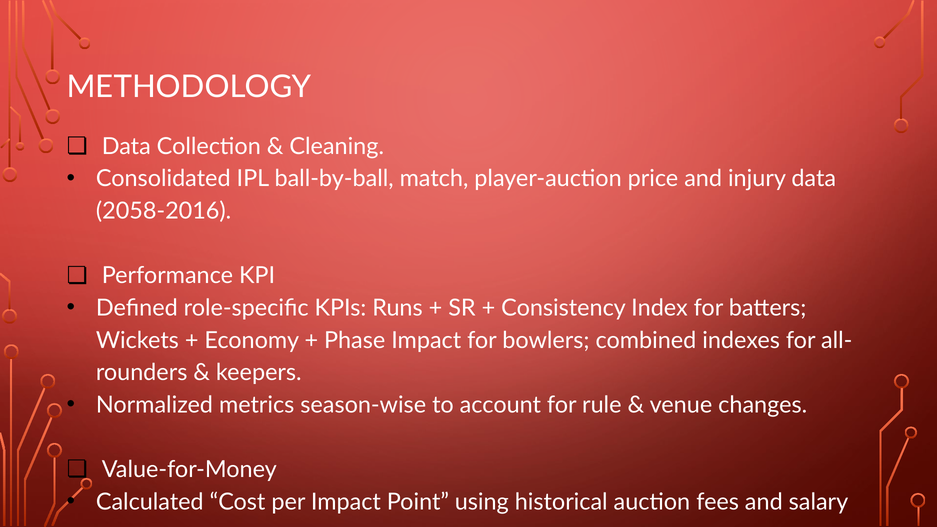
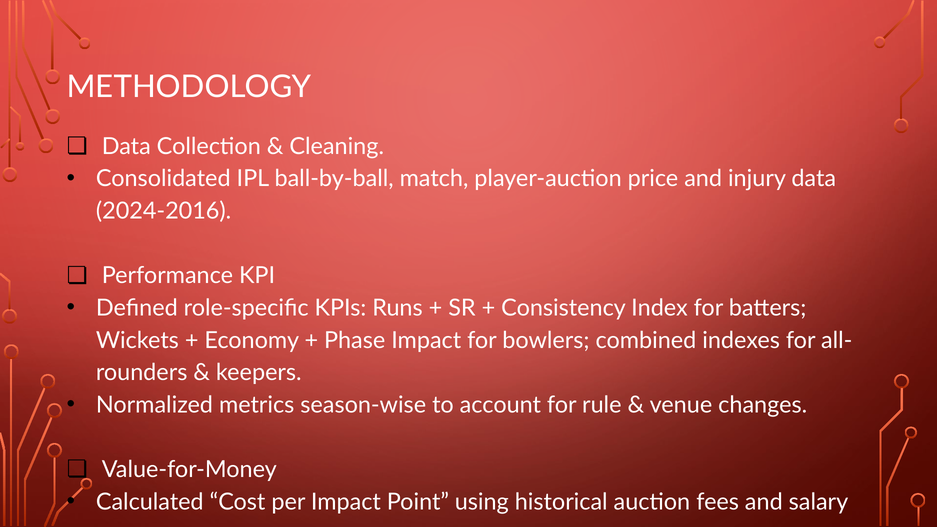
2058-2016: 2058-2016 -> 2024-2016 (164, 211)
